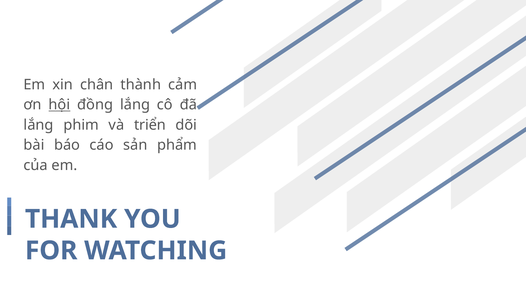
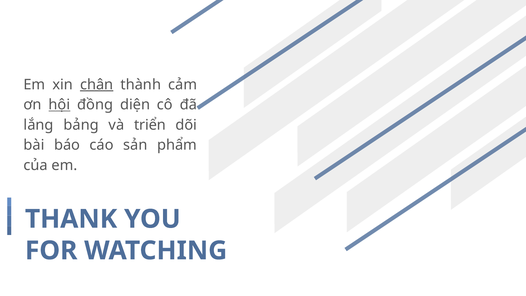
chân underline: none -> present (97, 85)
đồng lắng: lắng -> diện (135, 105)
phim: phim -> bảng (81, 125)
